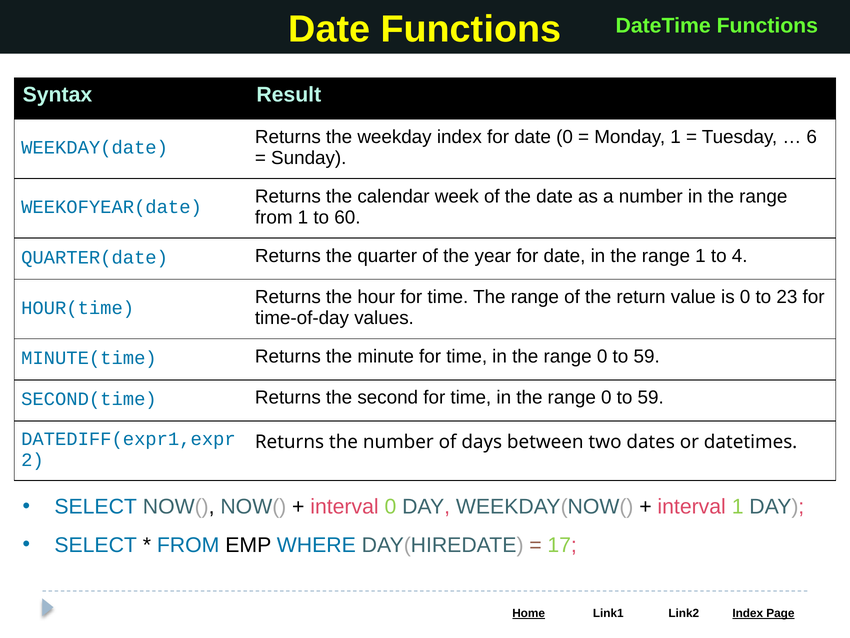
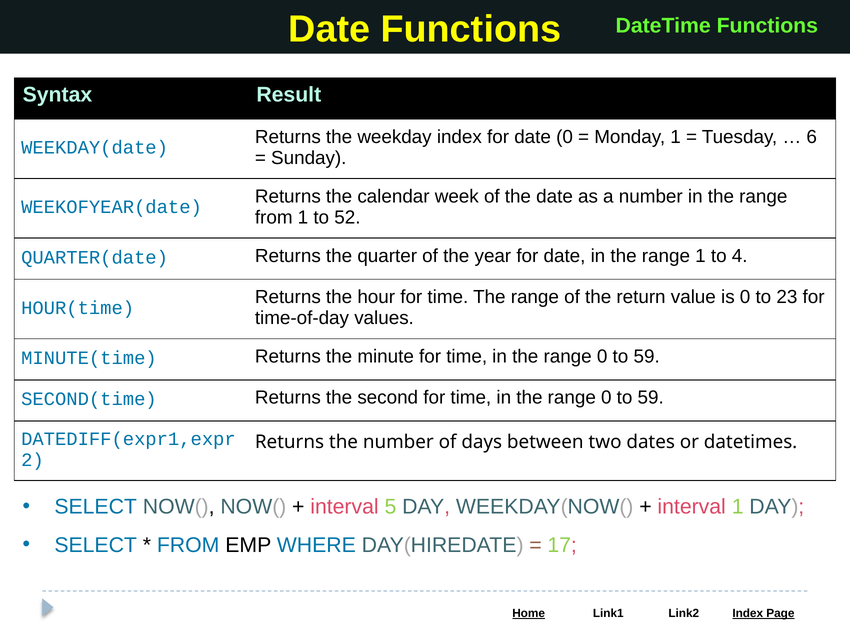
60: 60 -> 52 (347, 217)
interval 0: 0 -> 5 (391, 506)
